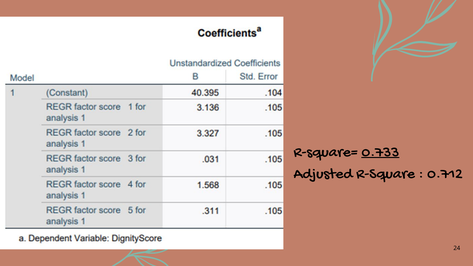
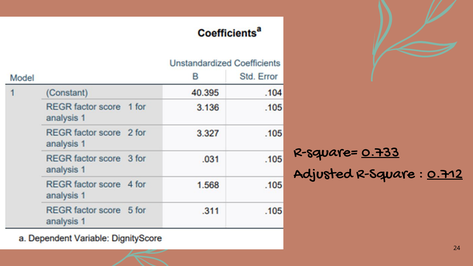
0.712 underline: none -> present (445, 173)
